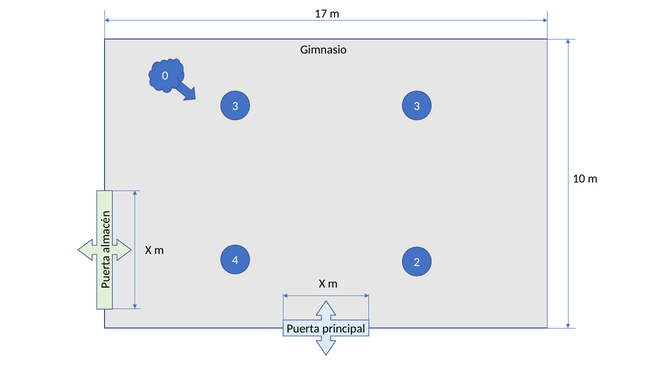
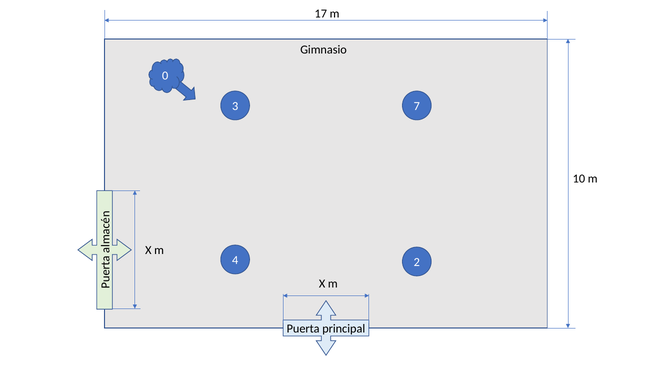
3 3: 3 -> 7 (417, 106)
